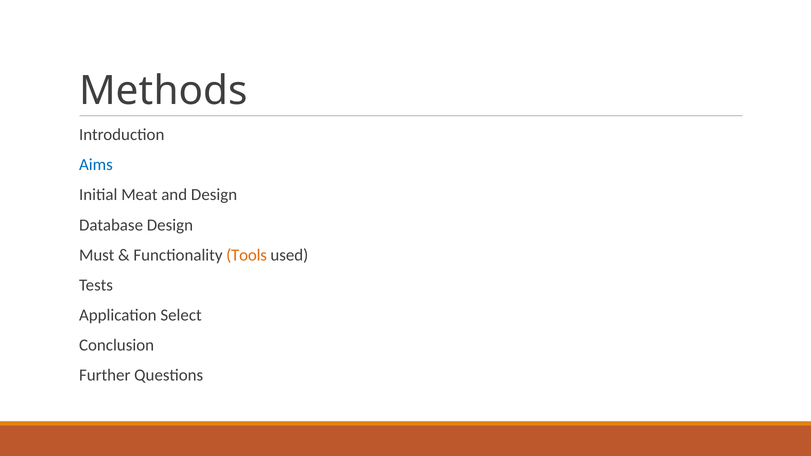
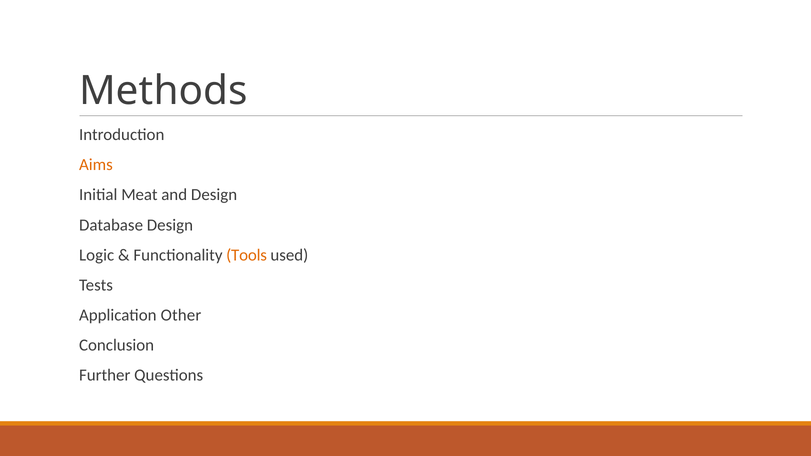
Aims colour: blue -> orange (96, 165)
Must: Must -> Logic (97, 255)
Select: Select -> Other (181, 315)
